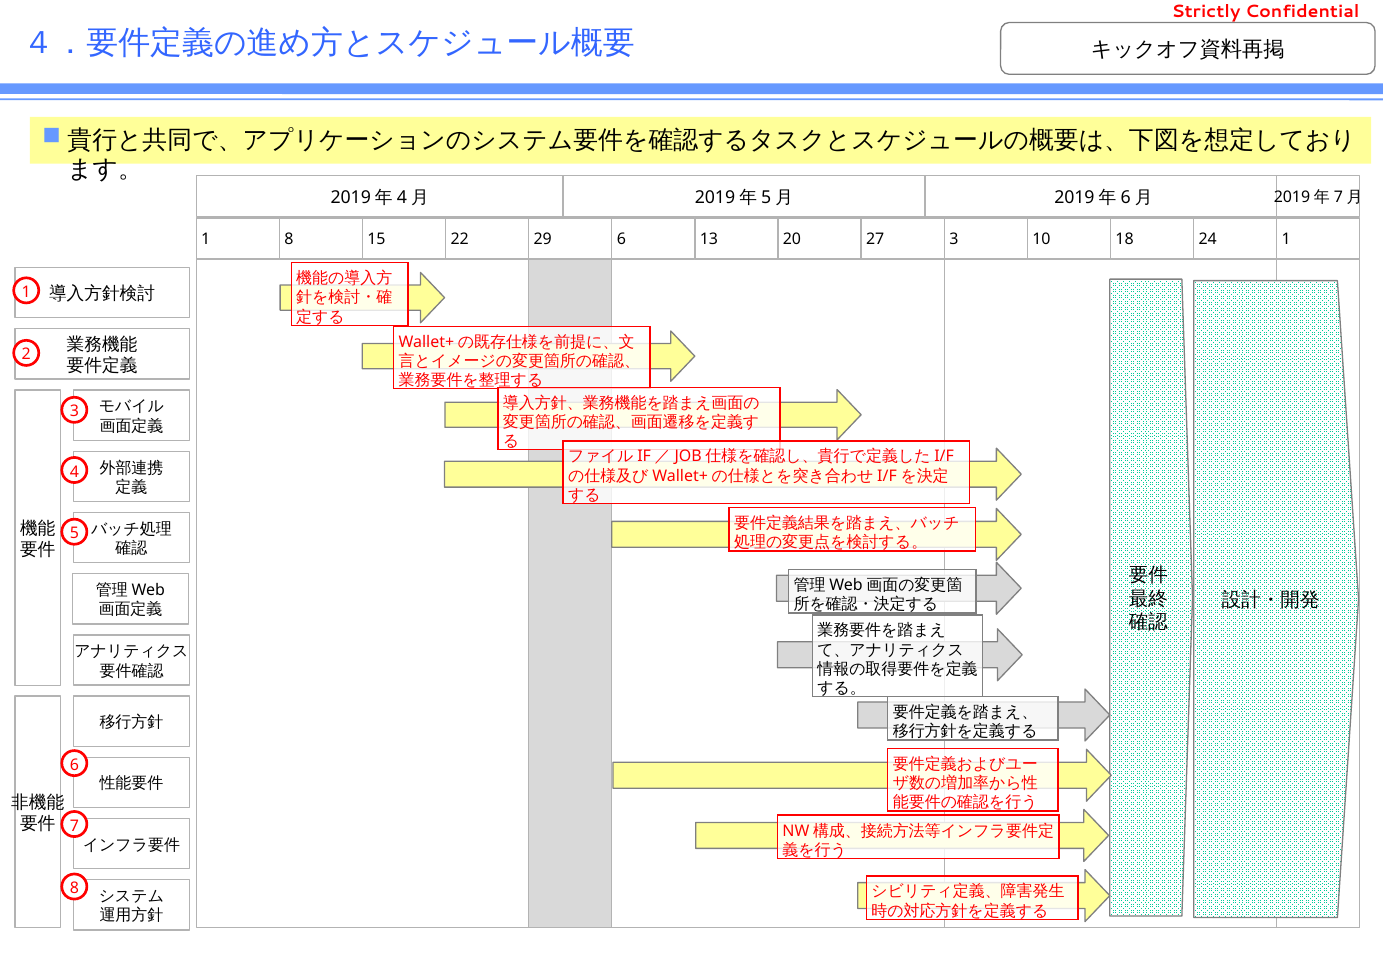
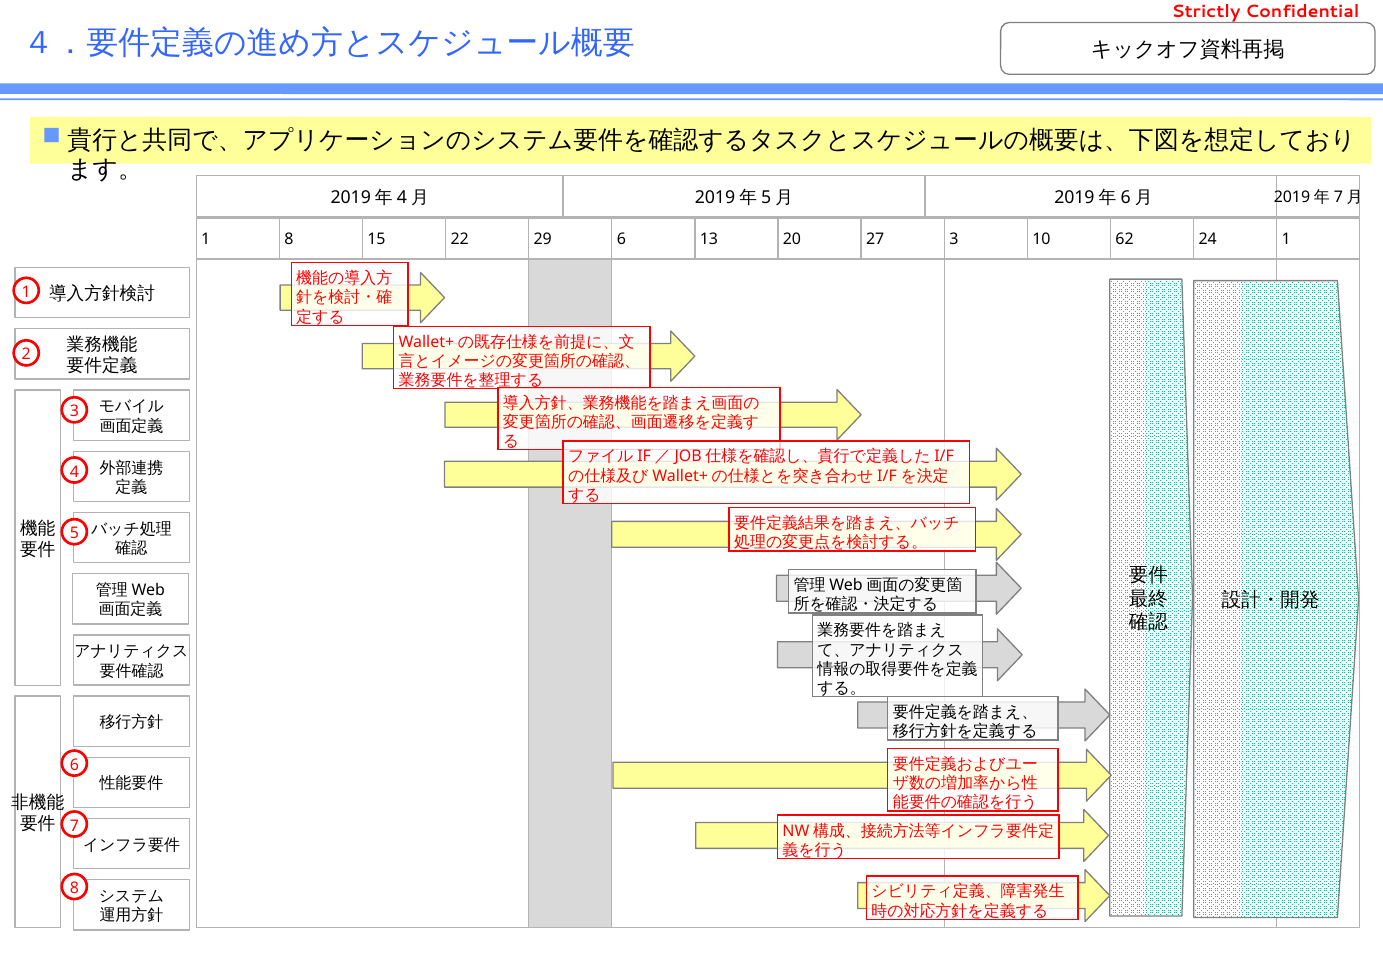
18: 18 -> 62 (1125, 239)
